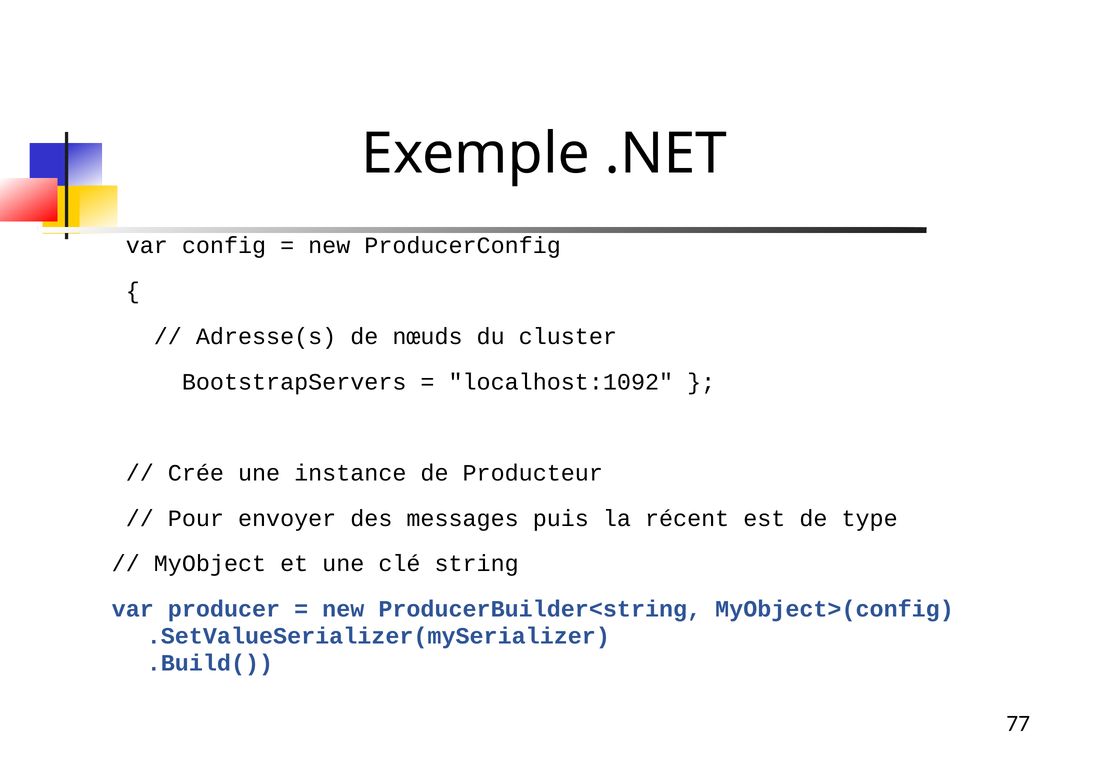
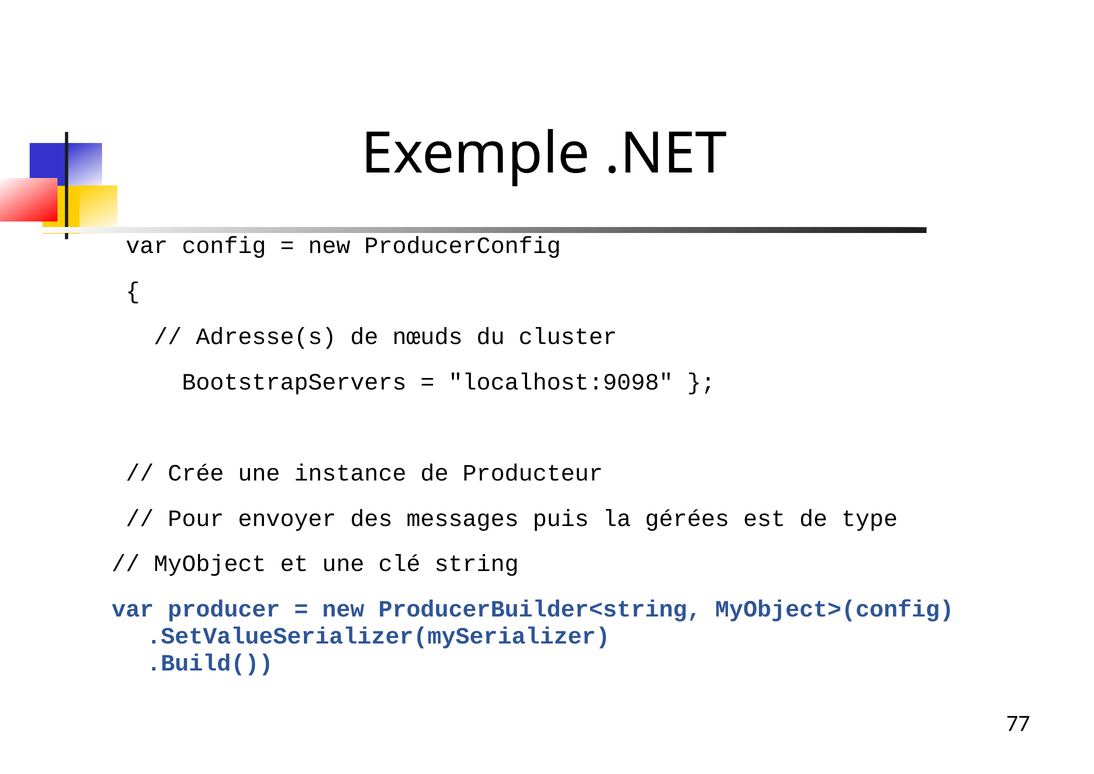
localhost:1092: localhost:1092 -> localhost:9098 (561, 382)
récent: récent -> gérées (687, 518)
